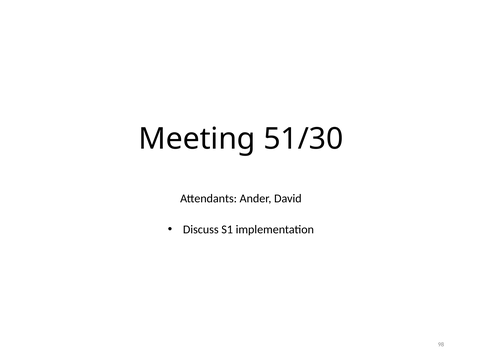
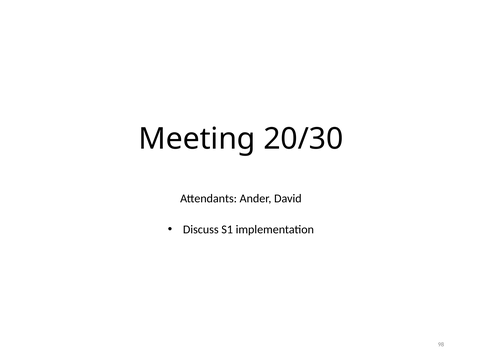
51/30: 51/30 -> 20/30 (303, 139)
